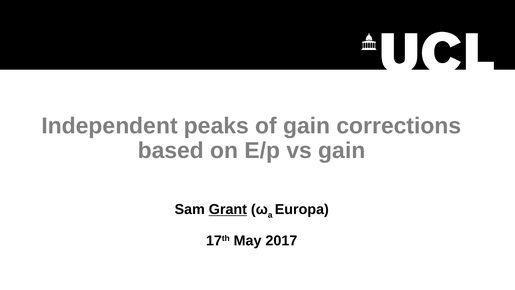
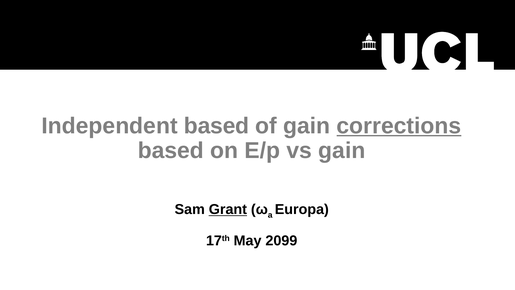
Independent peaks: peaks -> based (217, 126)
corrections underline: none -> present (399, 126)
2017: 2017 -> 2099 (281, 241)
